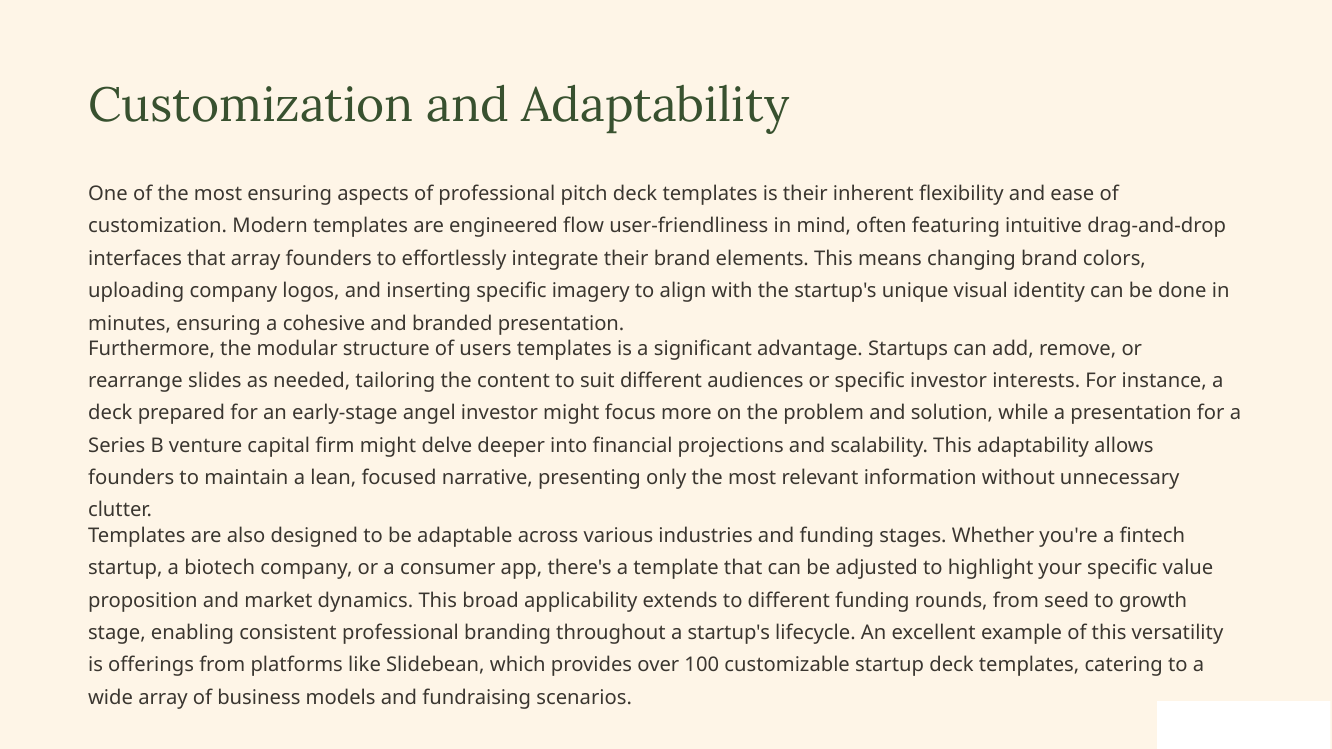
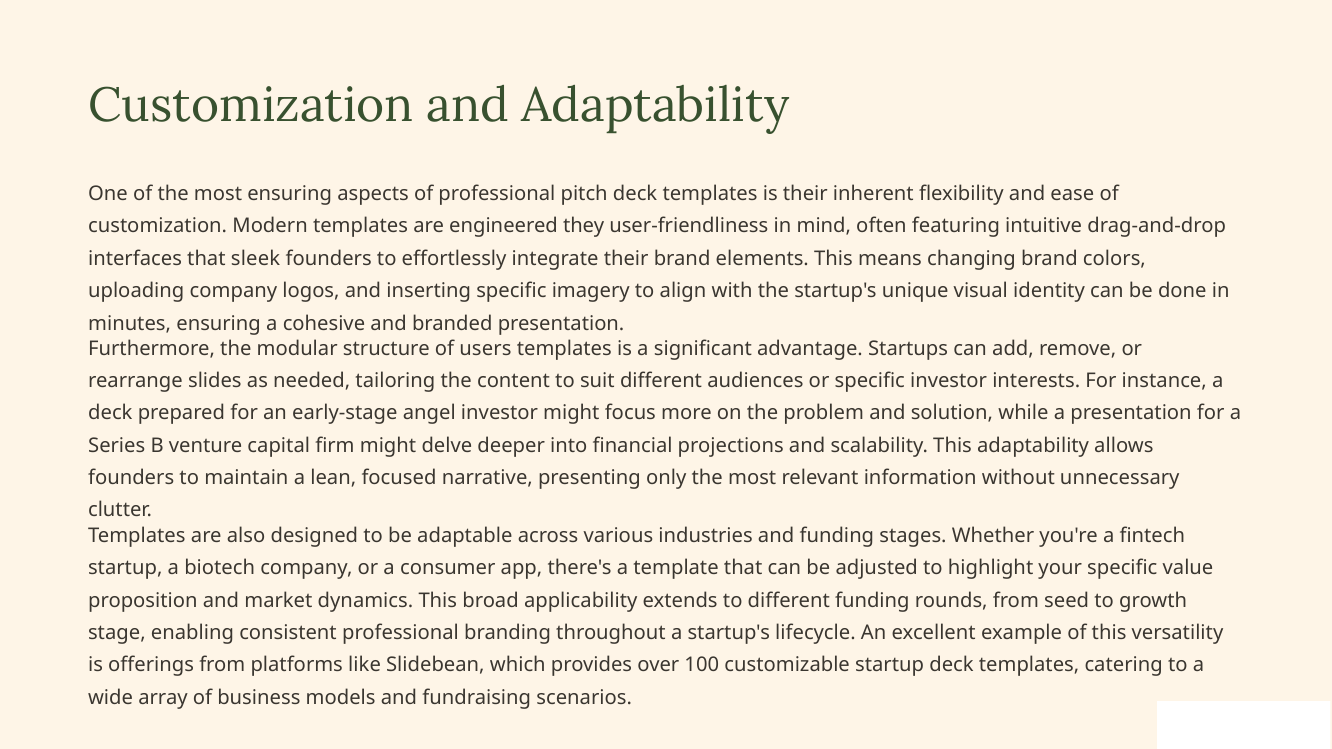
flow: flow -> they (584, 226)
that array: array -> sleek (256, 259)
